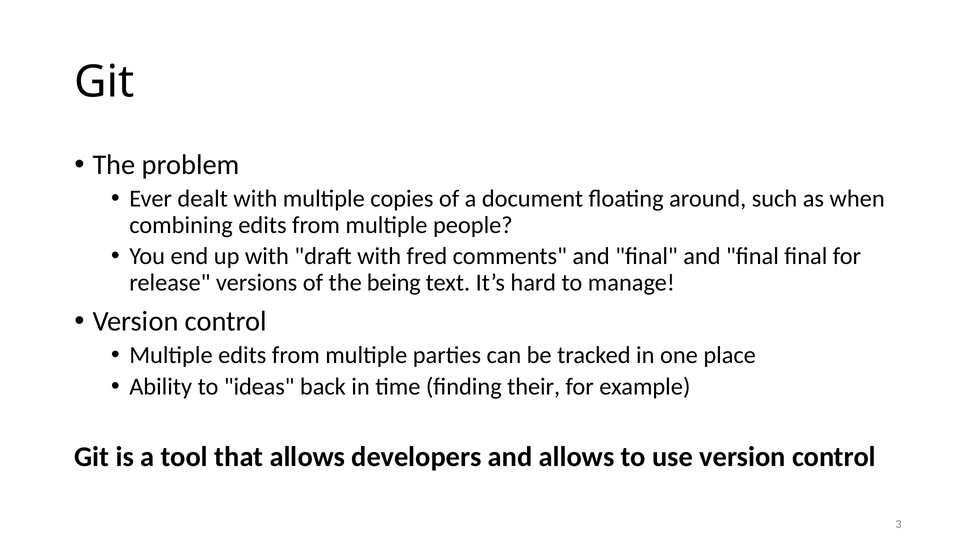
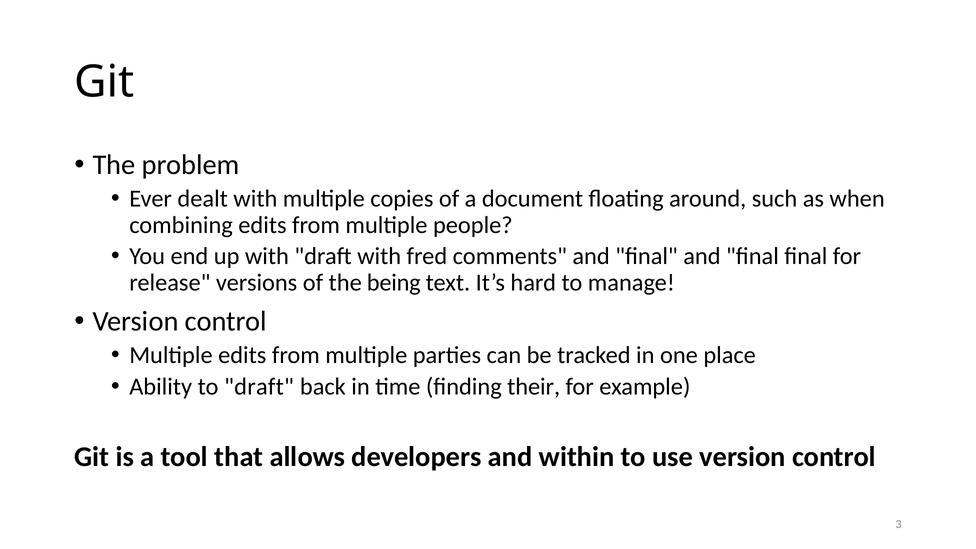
to ideas: ideas -> draft (259, 387)
and allows: allows -> within (577, 457)
